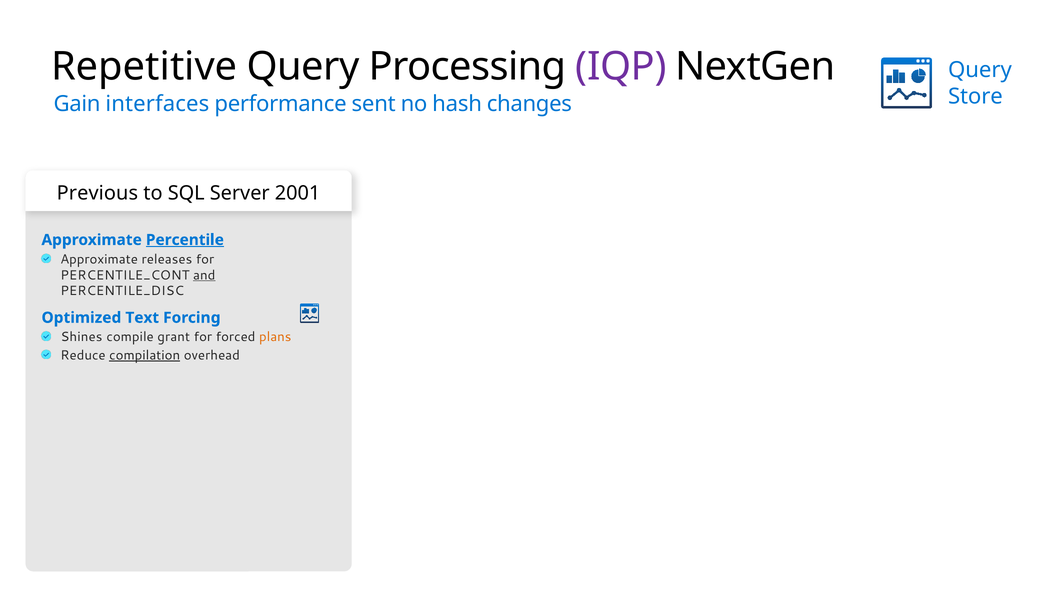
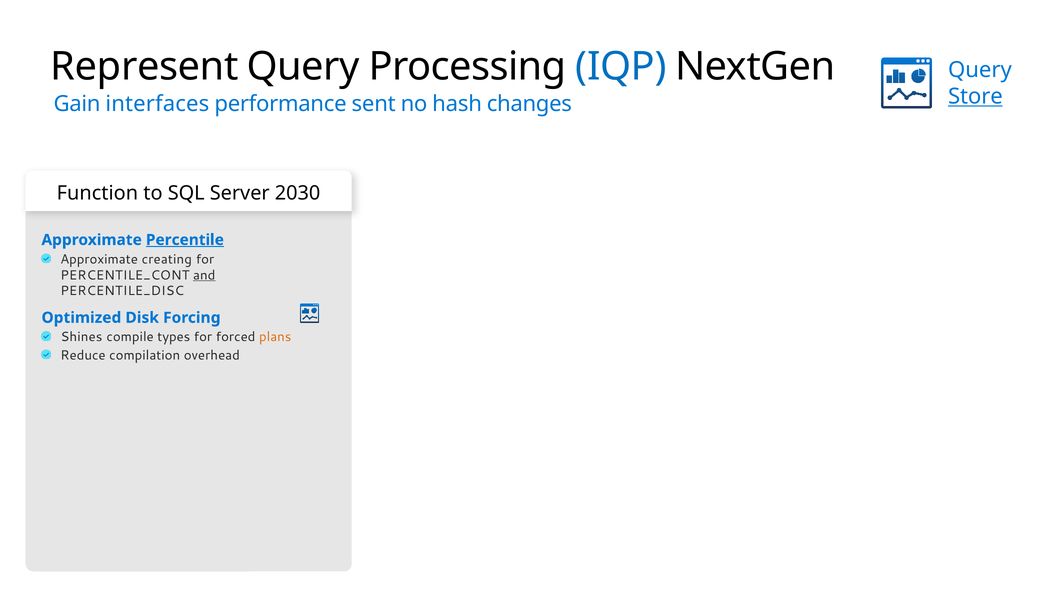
Repetitive: Repetitive -> Represent (144, 67)
IQP colour: purple -> blue (621, 67)
Store underline: none -> present (975, 96)
Previous: Previous -> Function (97, 193)
2001: 2001 -> 2030 (298, 193)
releases: releases -> creating (167, 259)
Text: Text -> Disk (142, 318)
grant: grant -> types (174, 337)
compilation underline: present -> none (145, 355)
